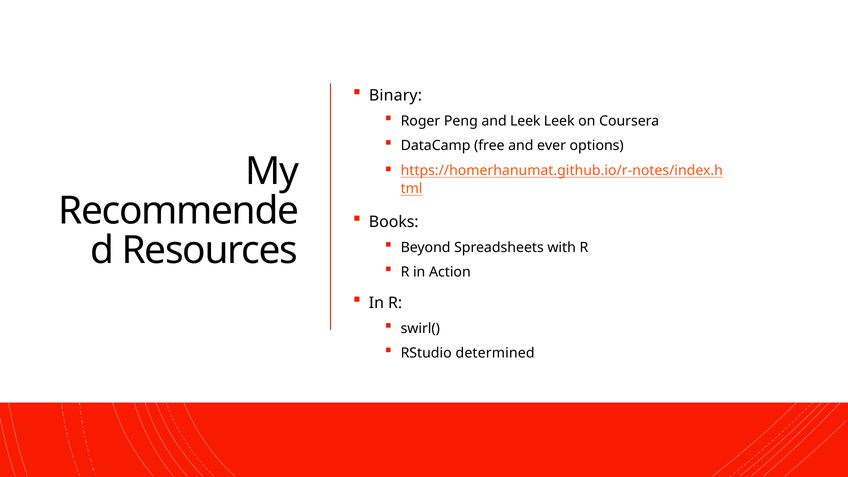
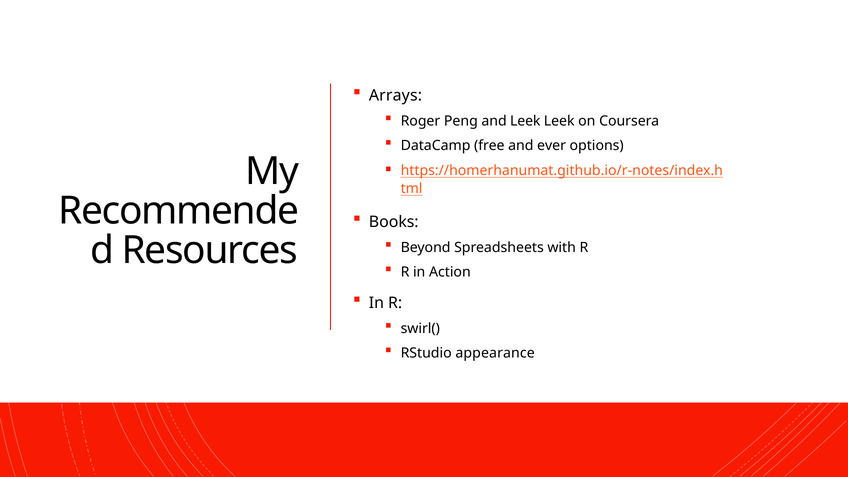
Binary: Binary -> Arrays (395, 95)
determined: determined -> appearance (495, 353)
